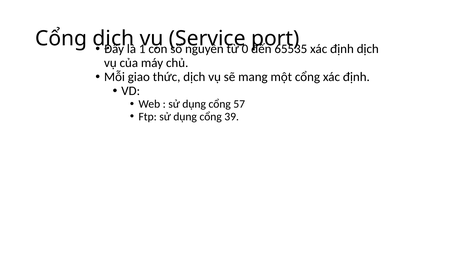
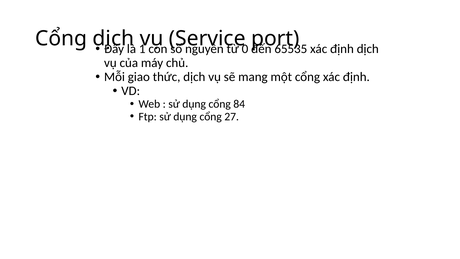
57: 57 -> 84 (239, 104)
39: 39 -> 27 (232, 116)
